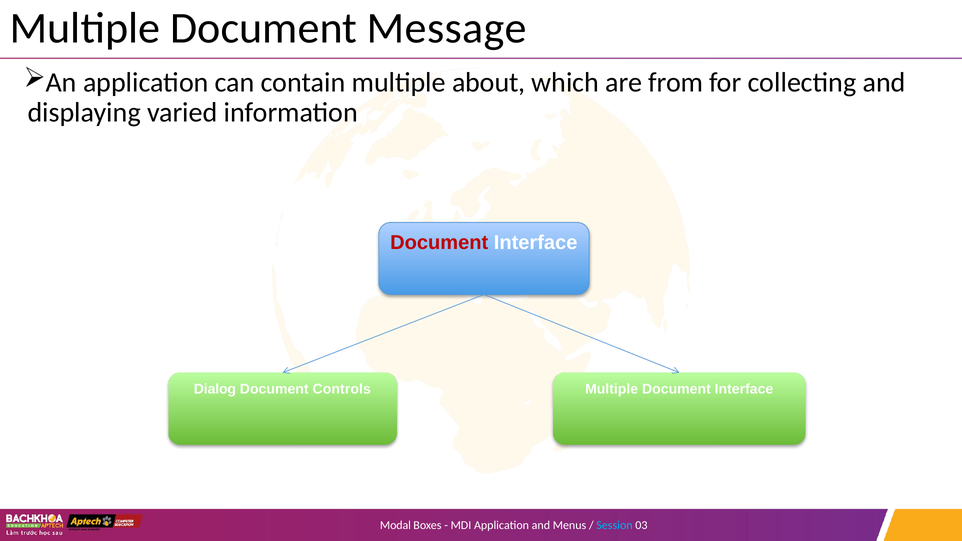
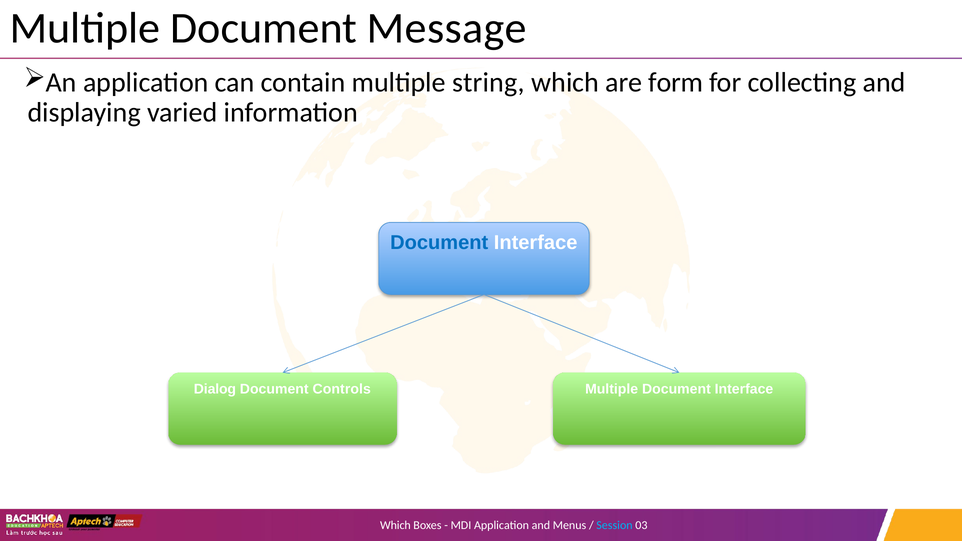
about: about -> string (488, 82)
from: from -> form (676, 82)
Document colour: red -> blue (439, 243)
Modal: Modal -> Which (395, 525)
